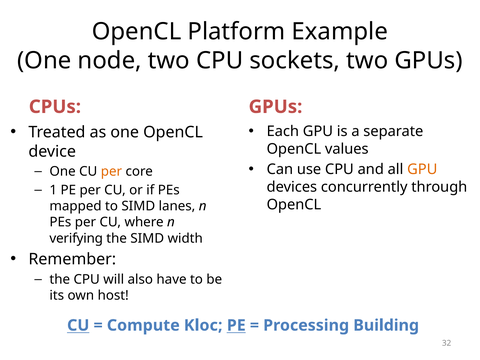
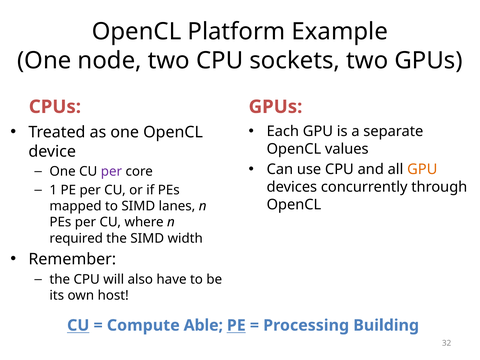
per colour: orange -> purple (111, 172)
verifying: verifying -> required (76, 238)
Kloc: Kloc -> Able (203, 325)
